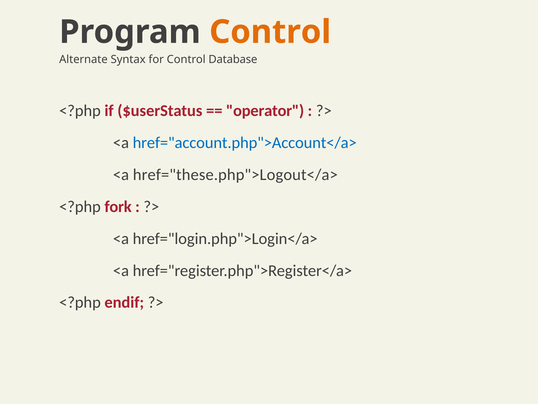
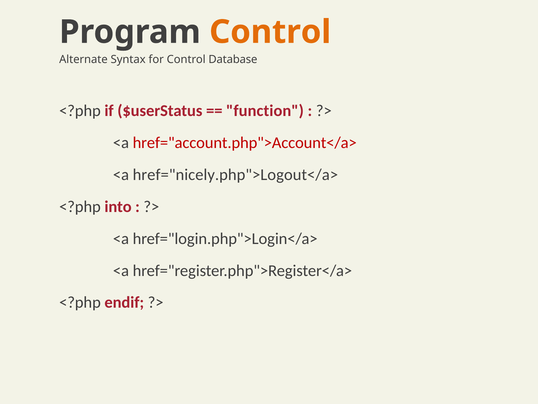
operator: operator -> function (265, 111)
href="account.php">Account</a> colour: blue -> red (245, 142)
href="these.php">Logout</a>: href="these.php">Logout</a> -> href="nicely.php">Logout</a> (235, 174)
fork: fork -> into (118, 206)
